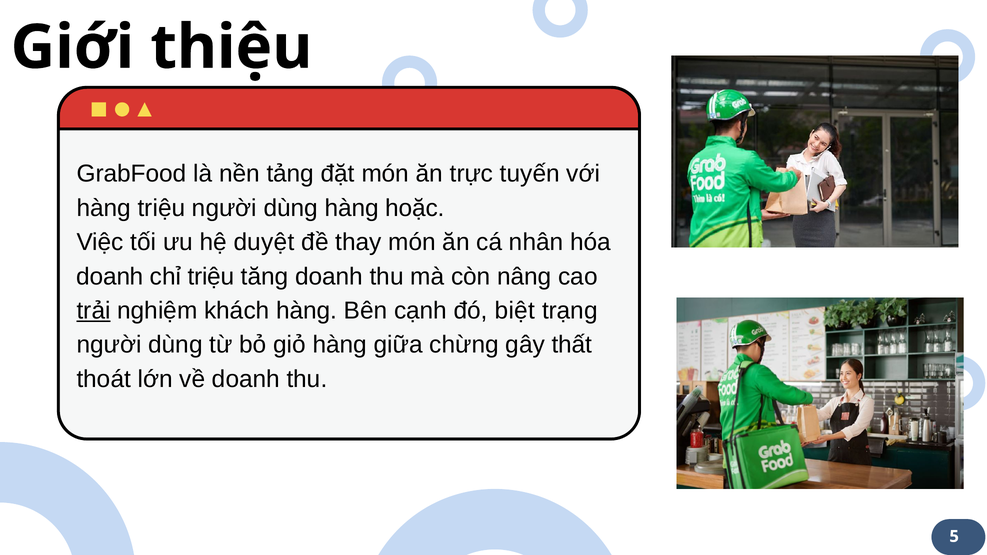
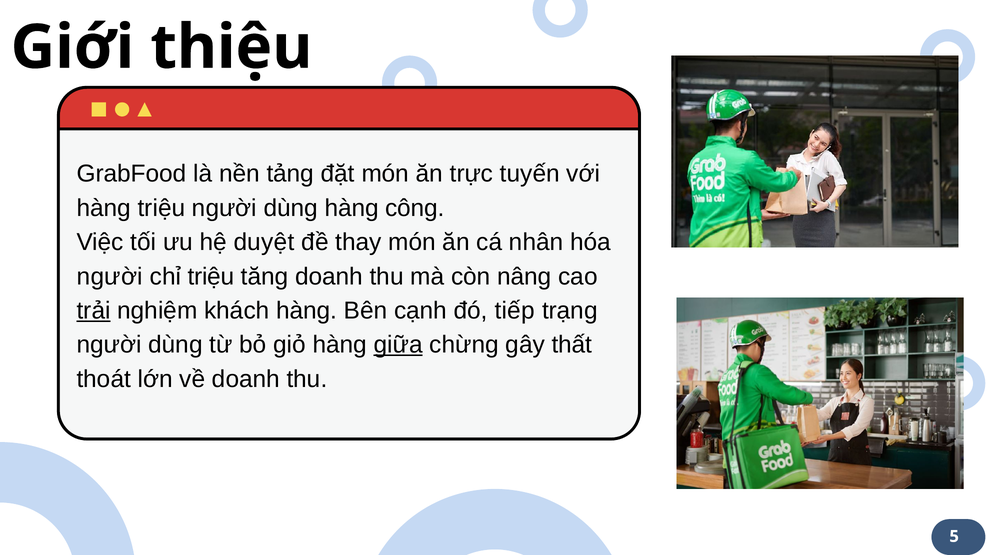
hoặc: hoặc -> công (415, 208)
doanh: doanh -> người (110, 277)
biệt: biệt -> tiếp (515, 311)
giữa underline: none -> present (398, 345)
